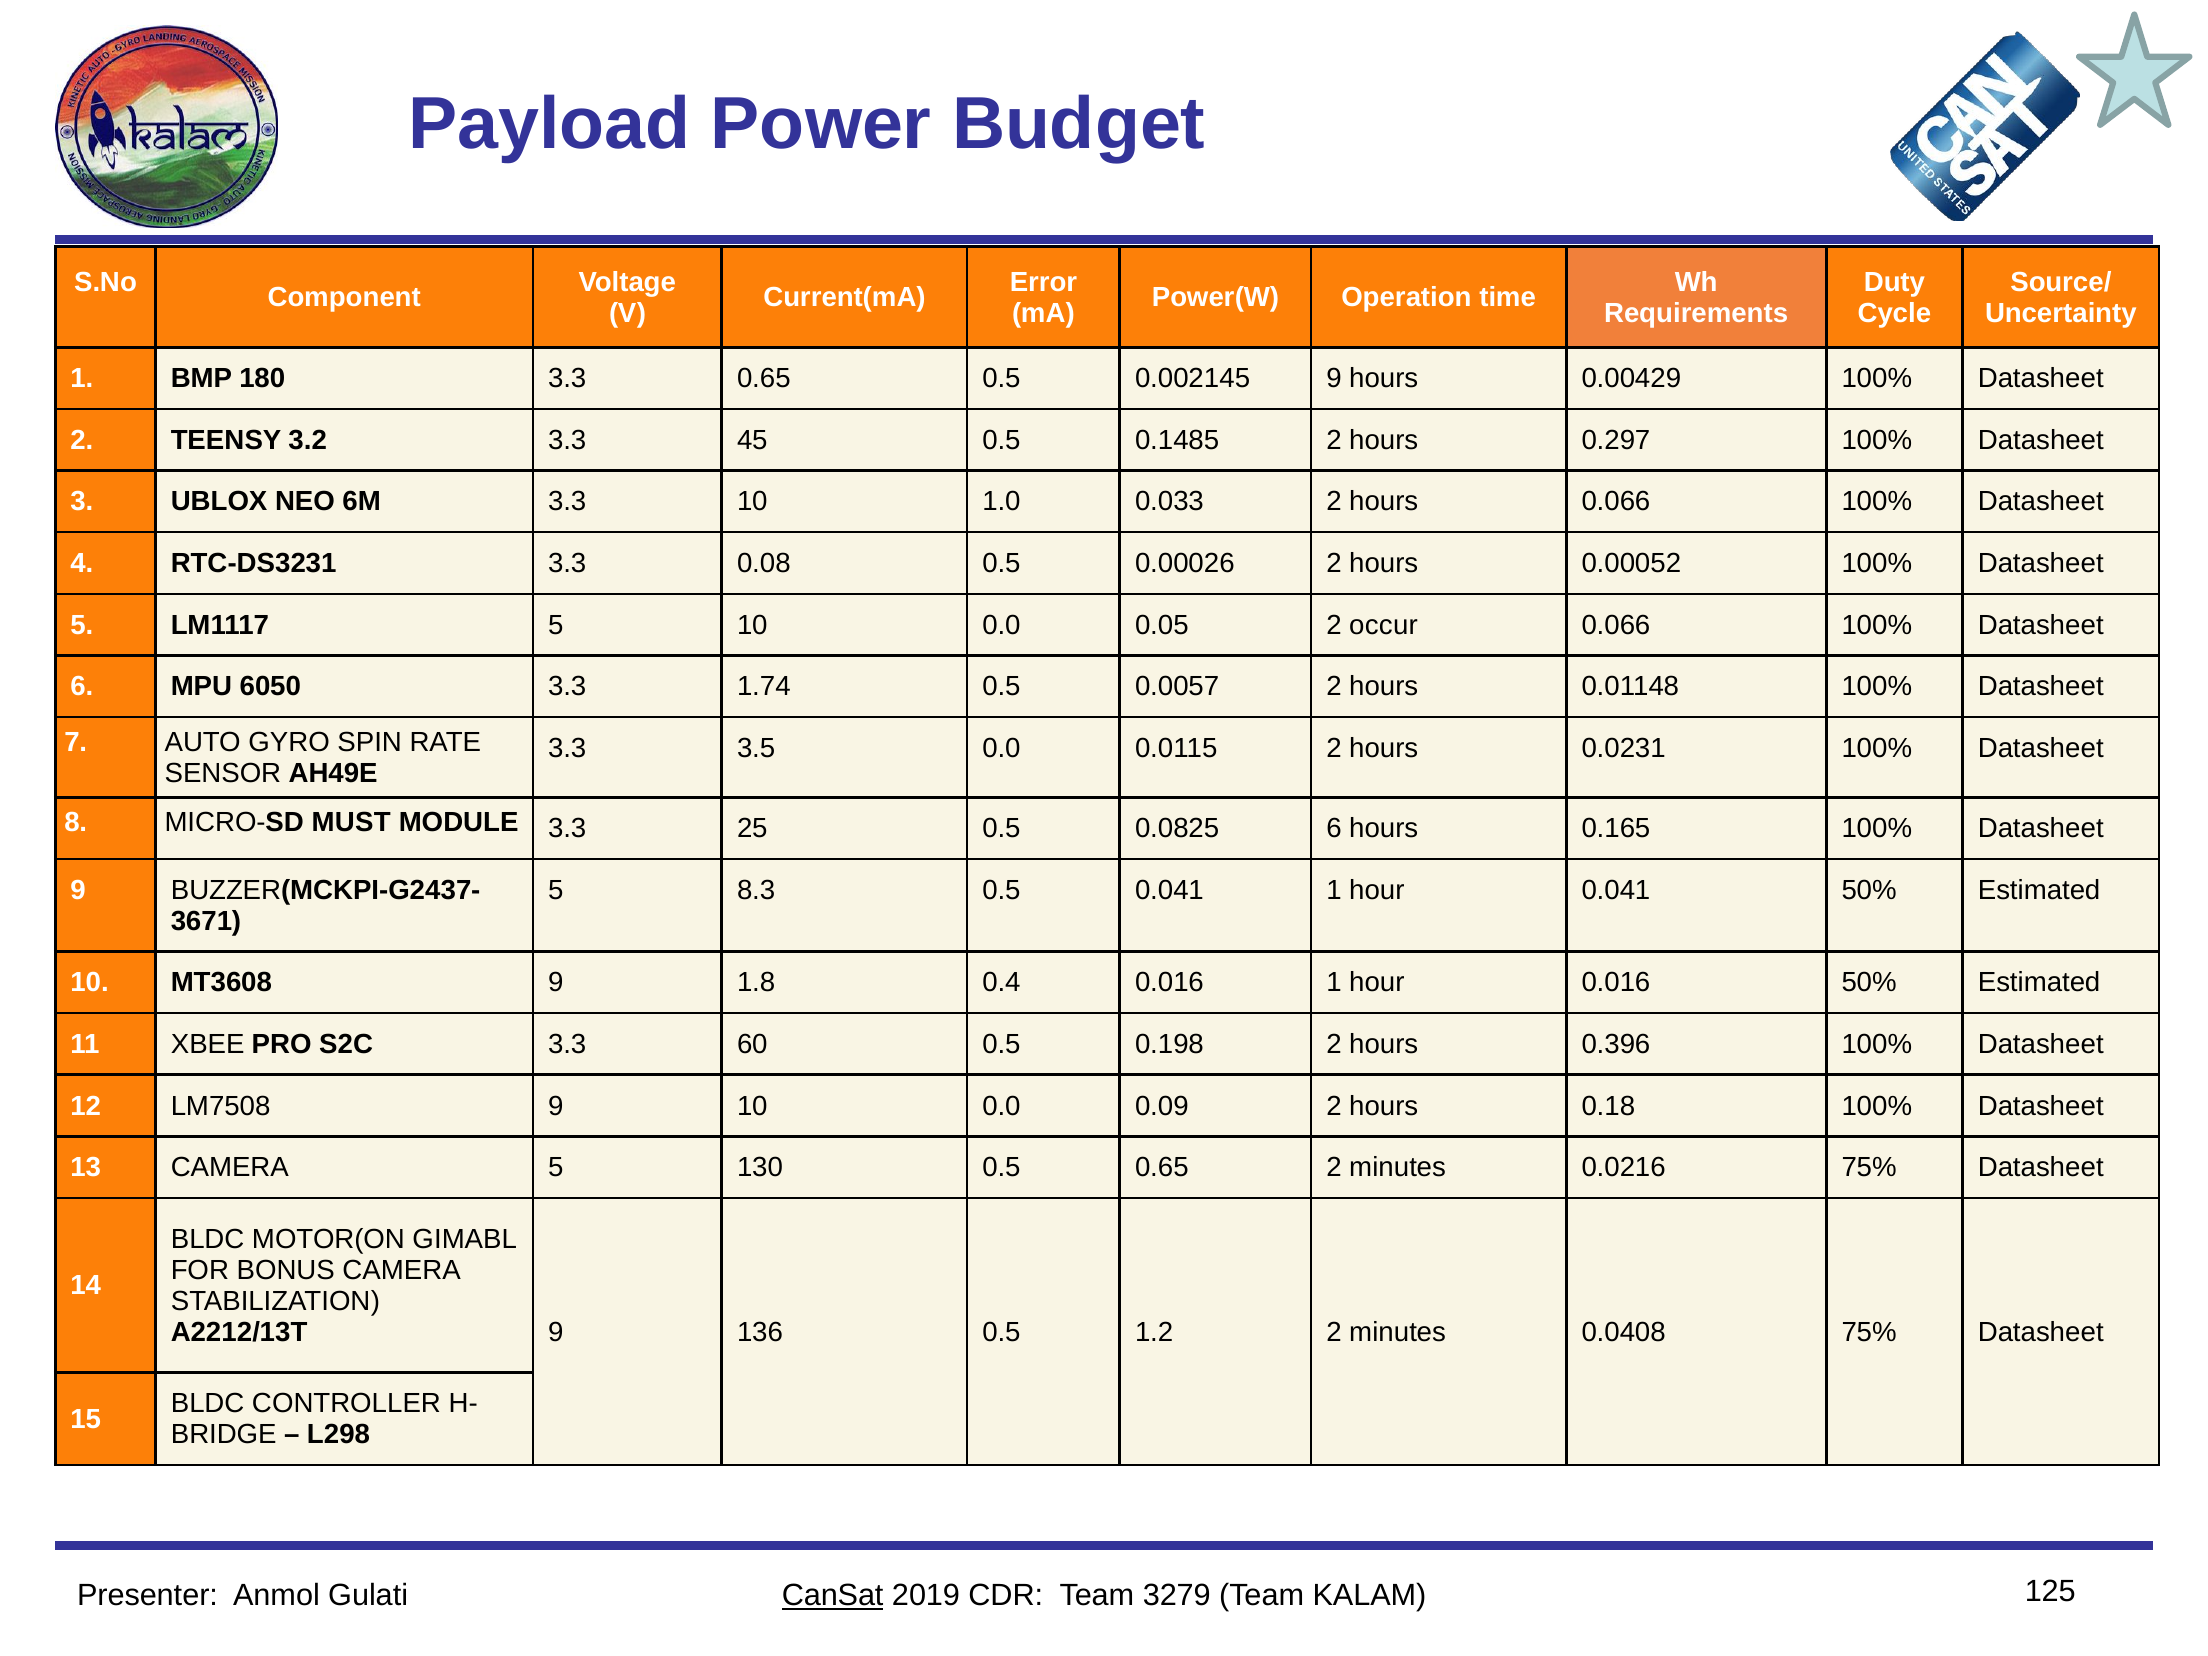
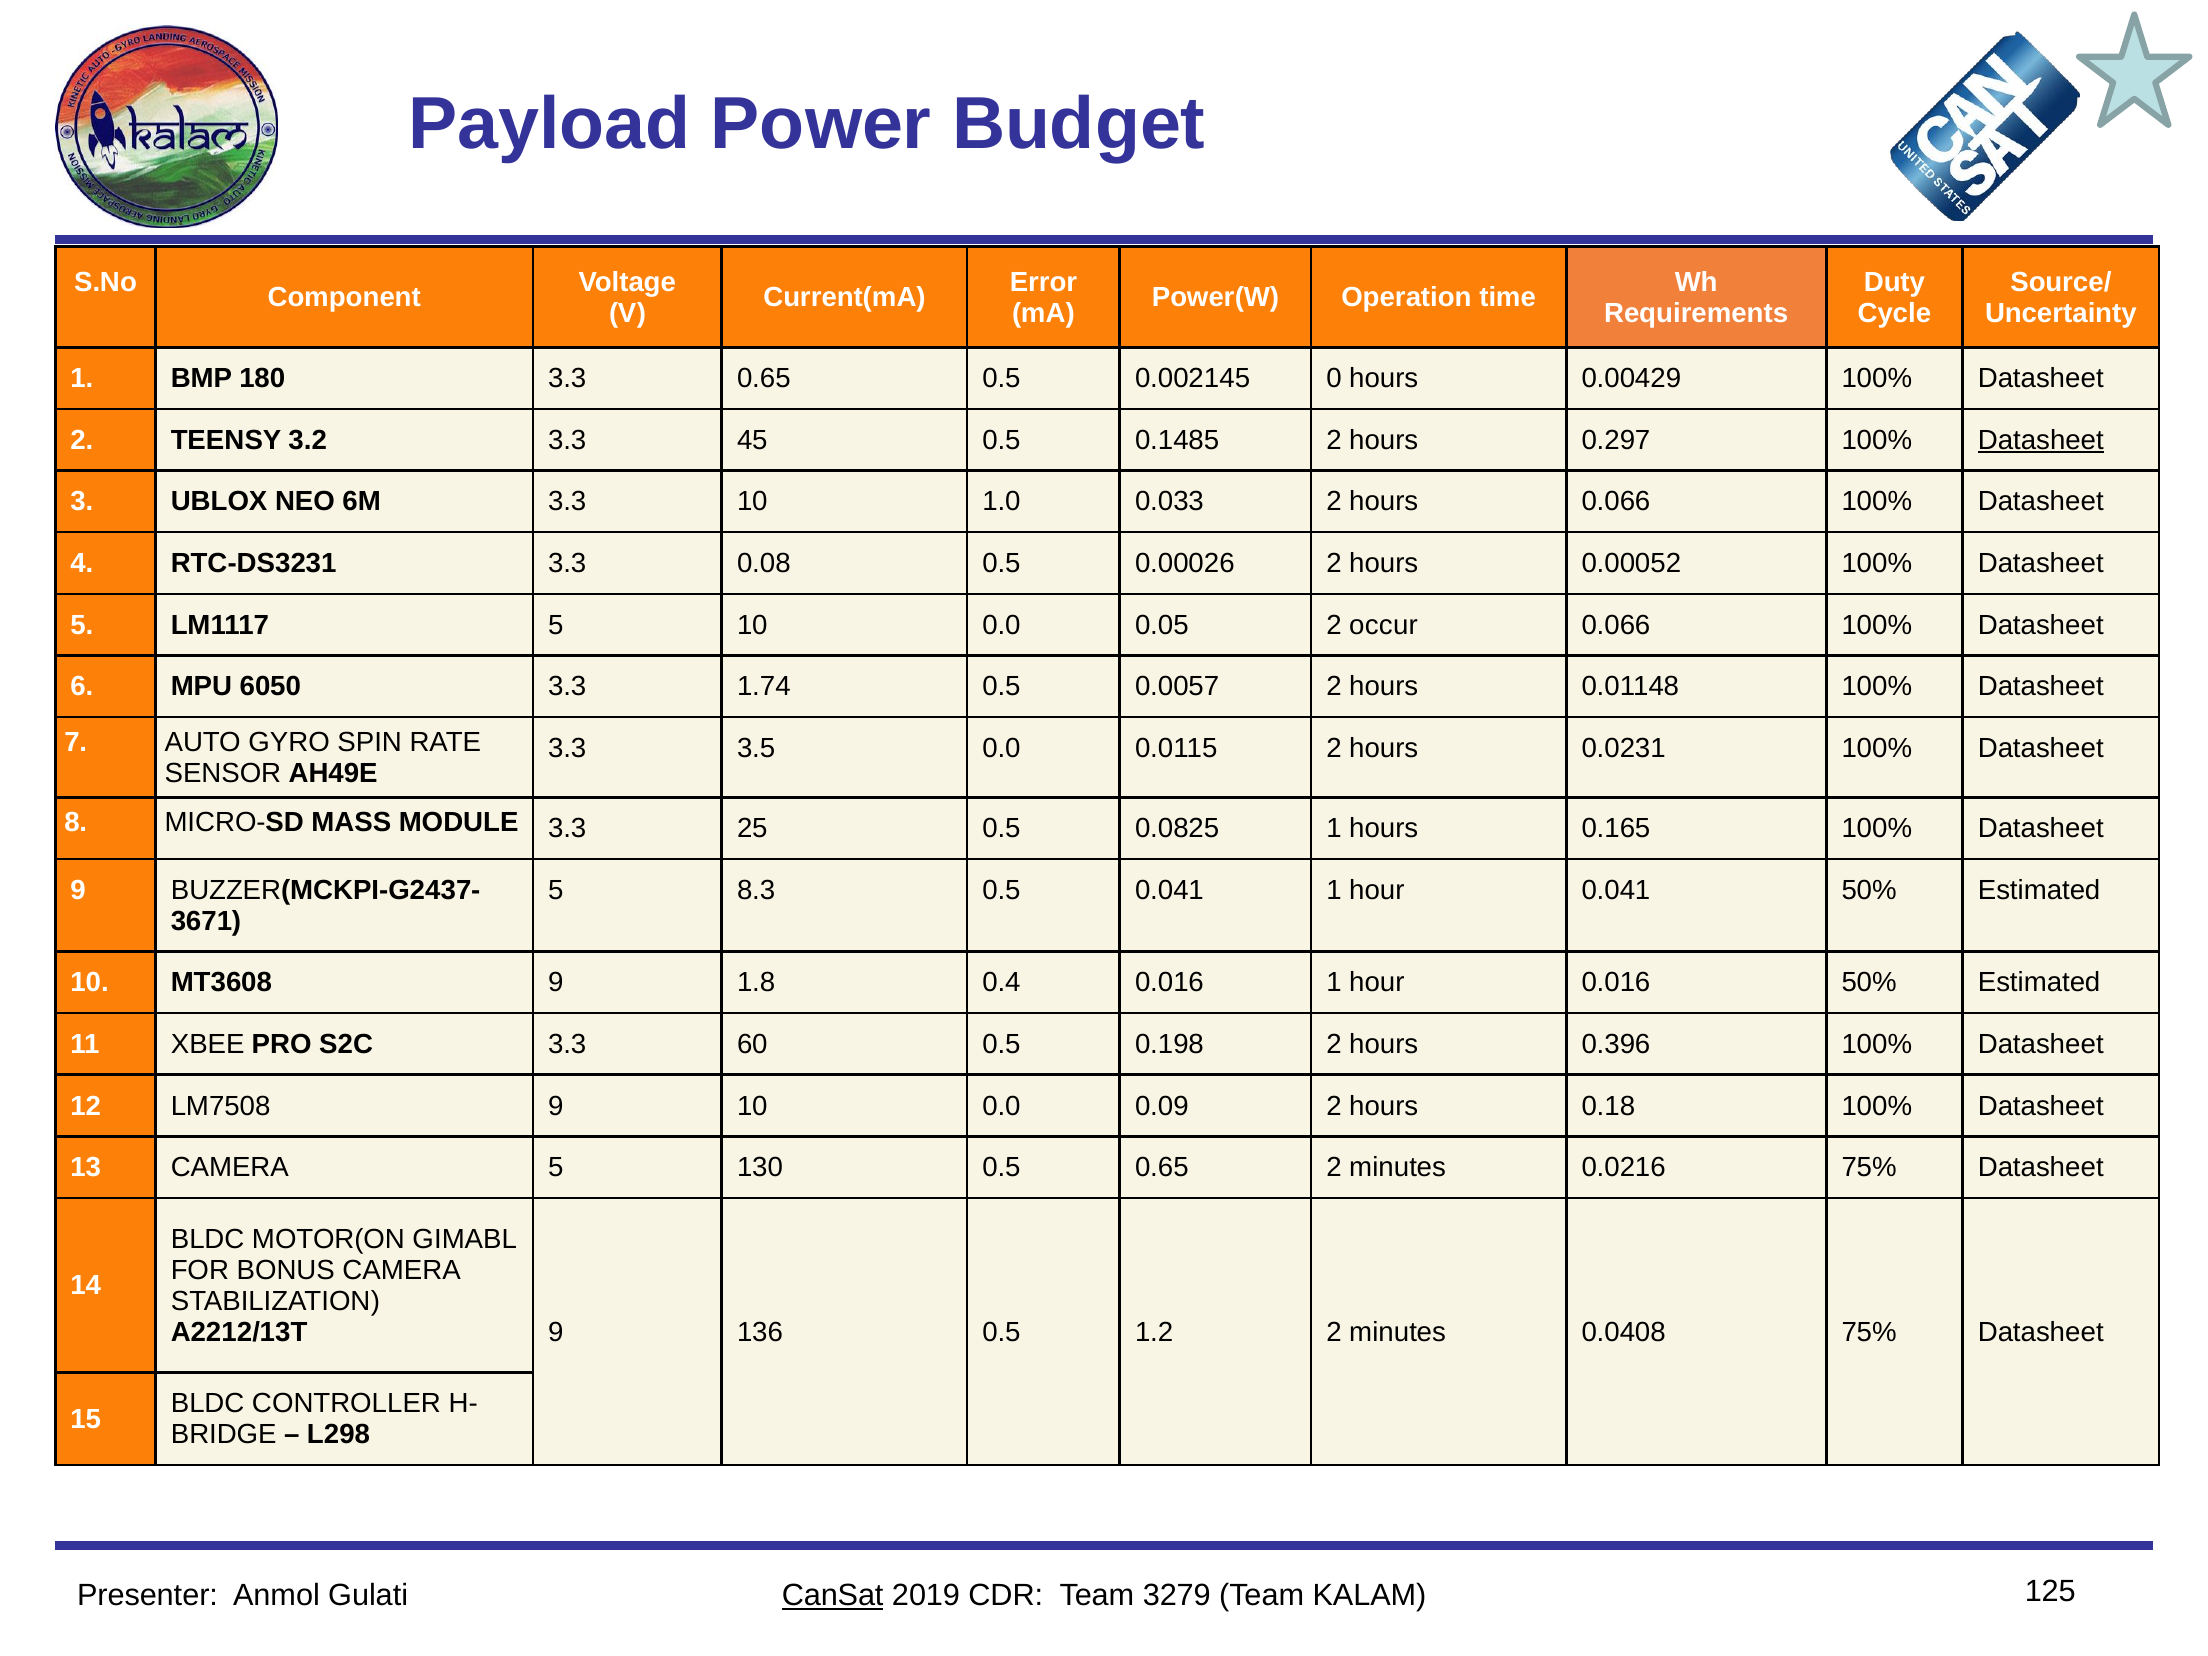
0.002145 9: 9 -> 0 (1334, 378)
Datasheet underline: none -> present (2041, 440)
MUST: MUST -> MASS (351, 822)
0.0825 6: 6 -> 1 (1334, 829)
